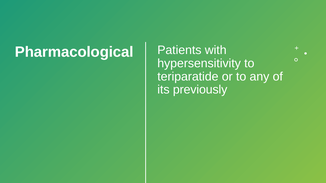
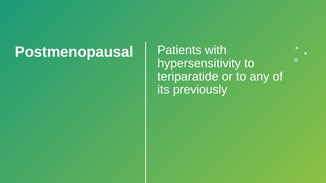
Pharmacological: Pharmacological -> Postmenopausal (74, 52)
